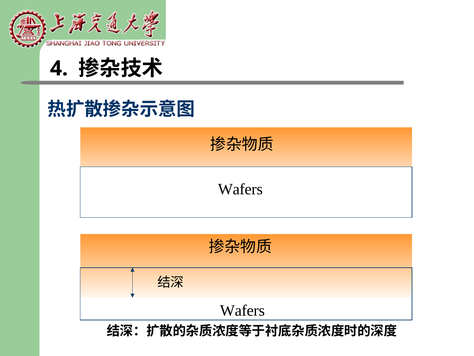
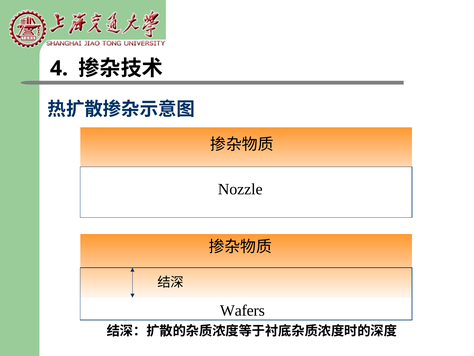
Wafers: Wafers -> Nozzle (240, 189)
